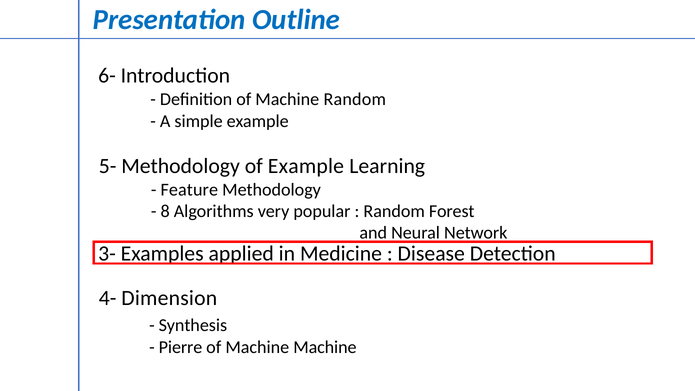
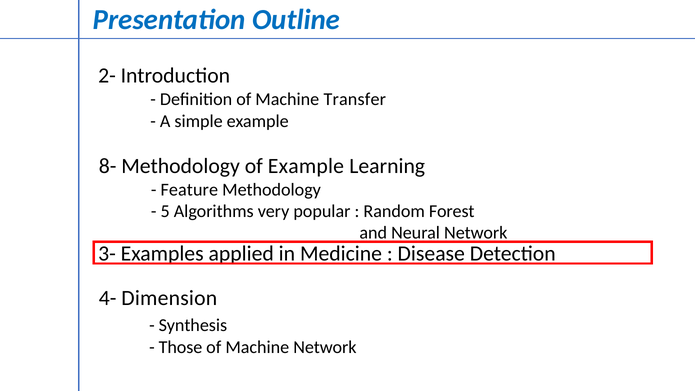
6-: 6- -> 2- (107, 76)
Machine Random: Random -> Transfer (355, 99)
5-: 5- -> 8- (108, 166)
8: 8 -> 5 (165, 211)
Pierre: Pierre -> Those (181, 347)
Machine Machine: Machine -> Network (325, 347)
